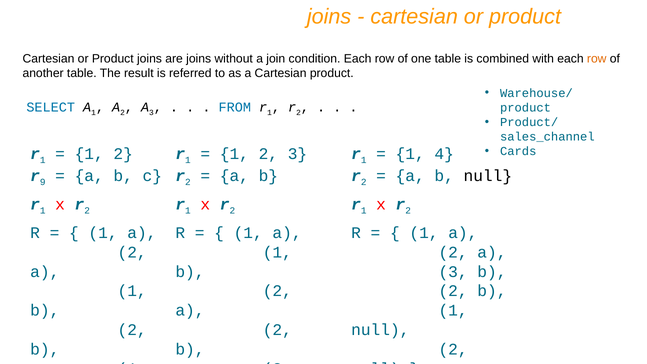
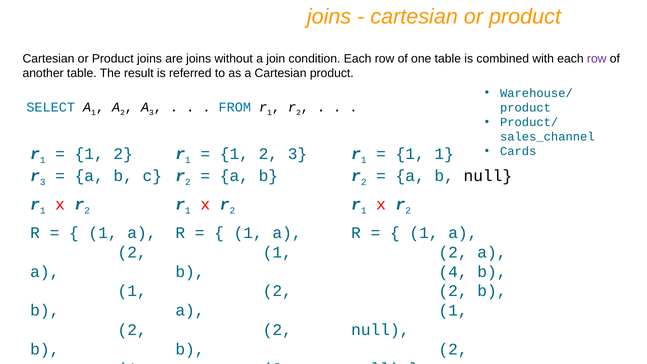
row colour: orange -> purple (597, 59)
1 4: 4 -> 1 (444, 154)
r 9: 9 -> 3 (43, 182)
3: 3 -> 4 (453, 272)
